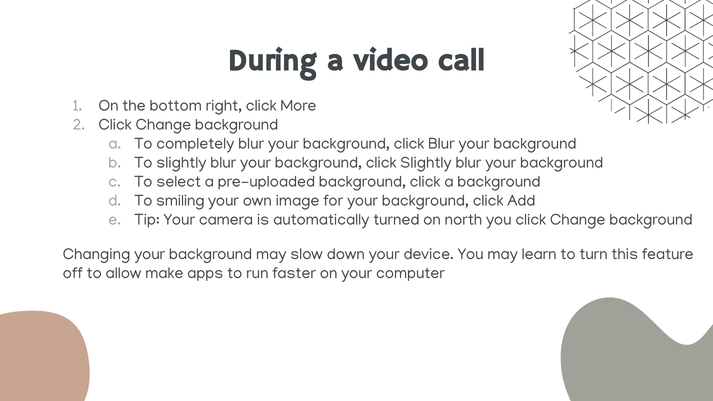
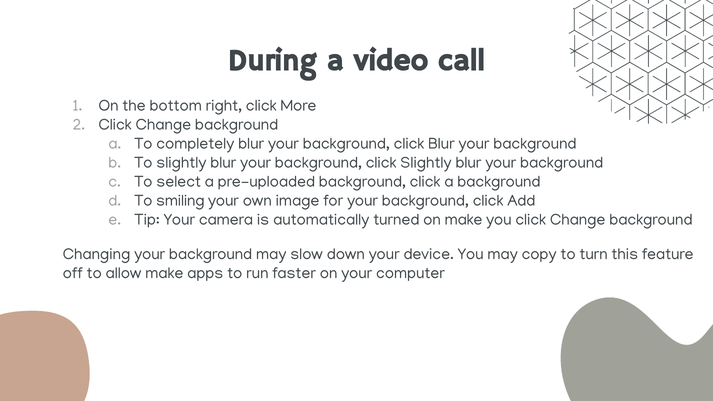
on north: north -> make (464, 219)
learn: learn -> copy (539, 254)
